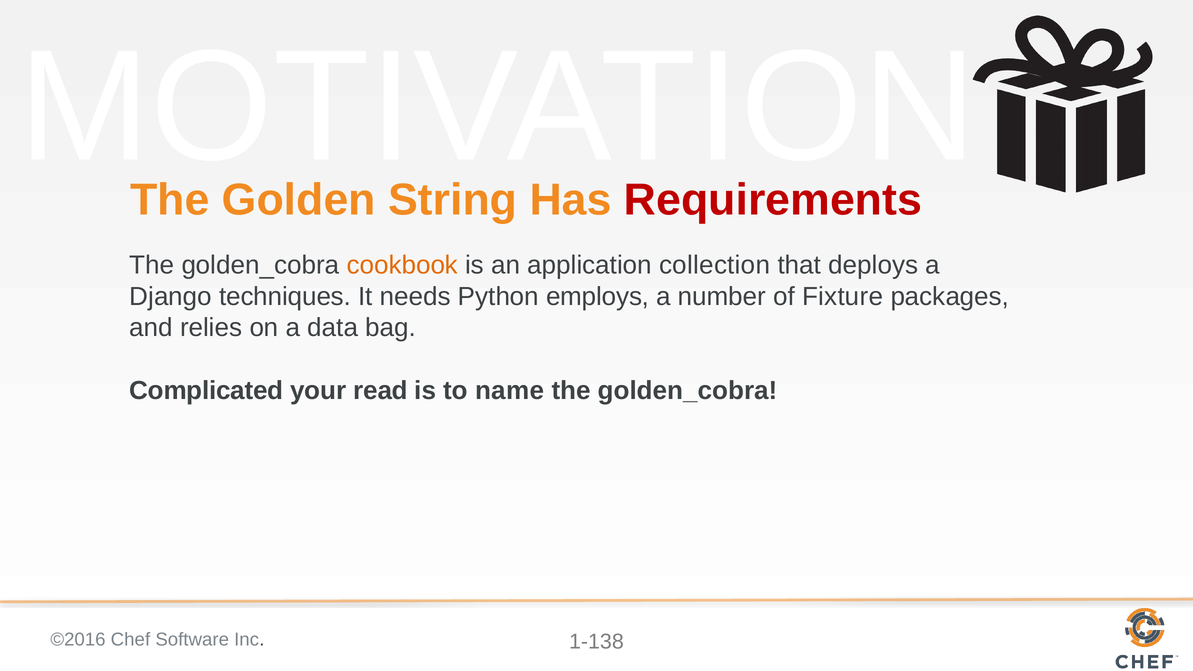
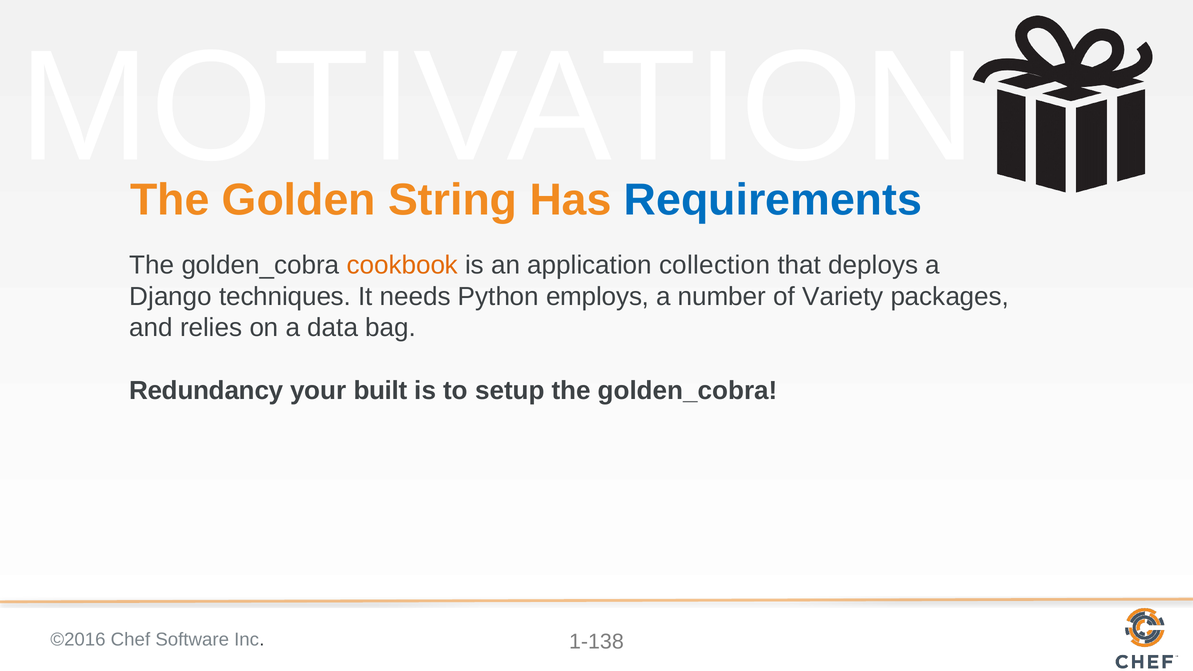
Requirements colour: red -> blue (773, 200)
Fixture: Fixture -> Variety (843, 297)
Complicated: Complicated -> Redundancy (206, 391)
read: read -> built (381, 391)
name: name -> setup (510, 391)
